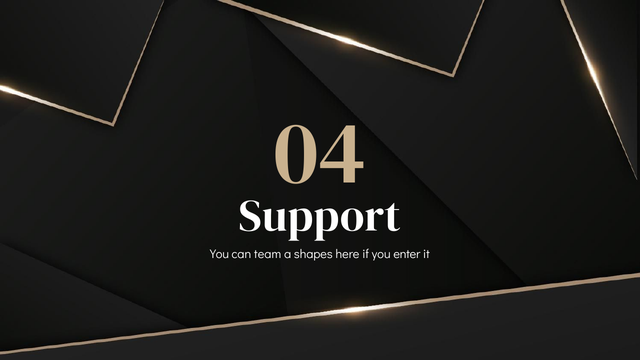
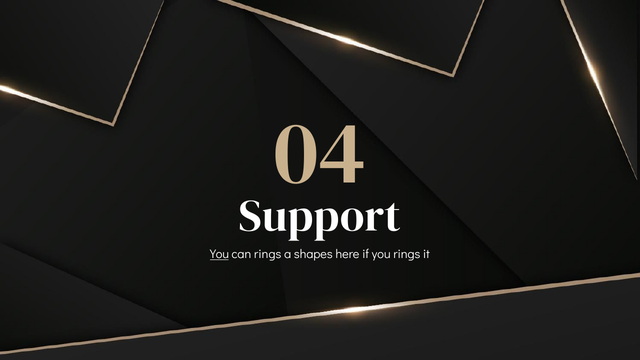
You underline: none -> present (219, 254)
can team: team -> rings (268, 254)
you enter: enter -> rings (407, 254)
